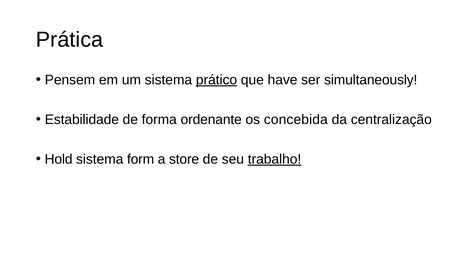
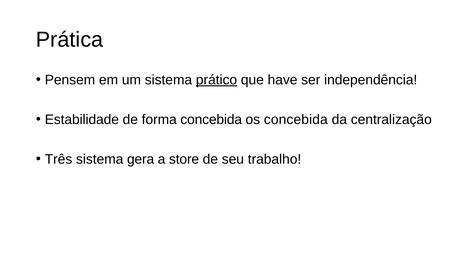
simultaneously: simultaneously -> independência (371, 80)
forma ordenante: ordenante -> concebida (211, 119)
Hold: Hold -> Três (59, 159)
form: form -> gera (141, 159)
trabalho underline: present -> none (275, 159)
